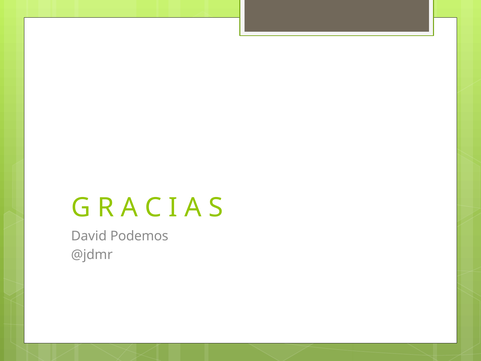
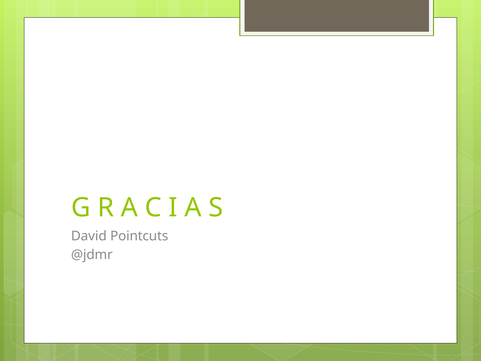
Podemos: Podemos -> Pointcuts (139, 236)
